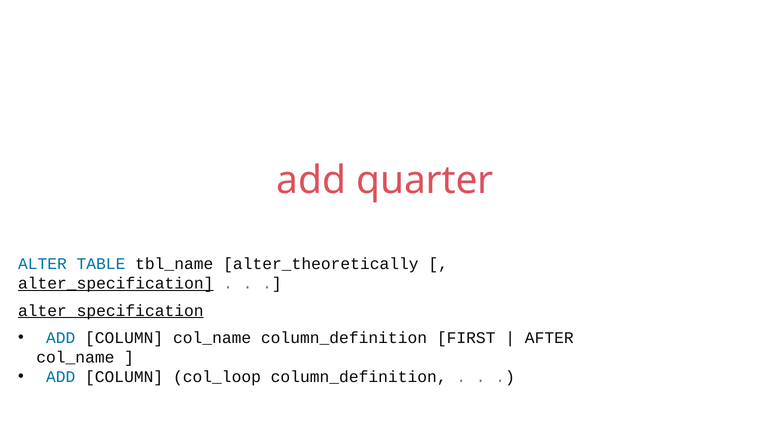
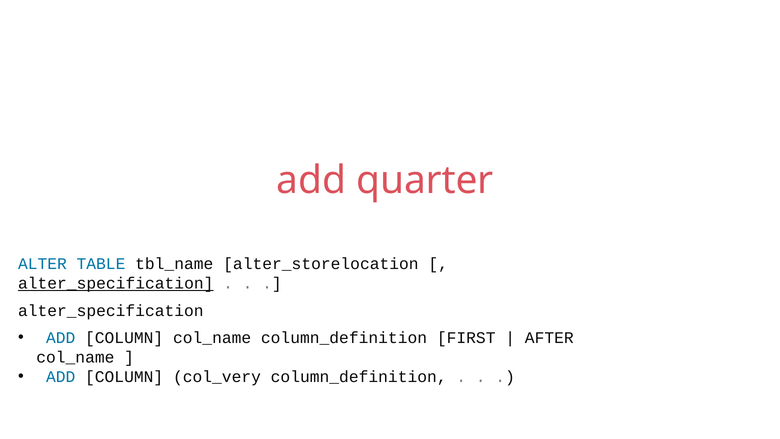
alter_theoretically: alter_theoretically -> alter_storelocation (321, 264)
alter_specification underline: present -> none (111, 311)
col_loop: col_loop -> col_very (217, 377)
